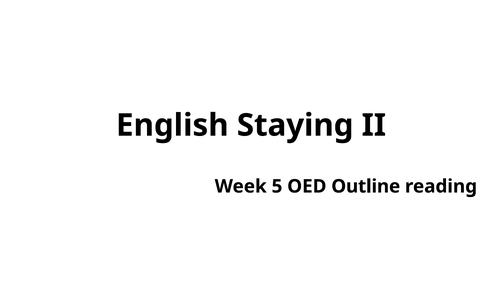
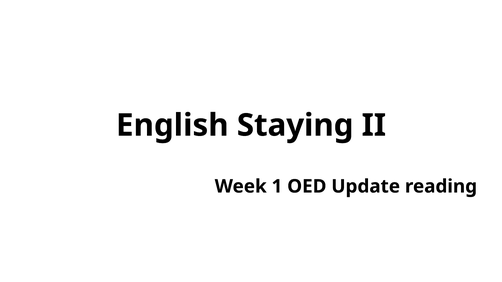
5: 5 -> 1 (277, 187)
Outline: Outline -> Update (366, 187)
